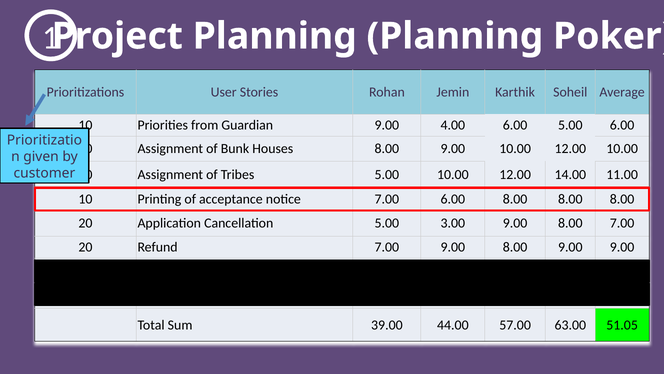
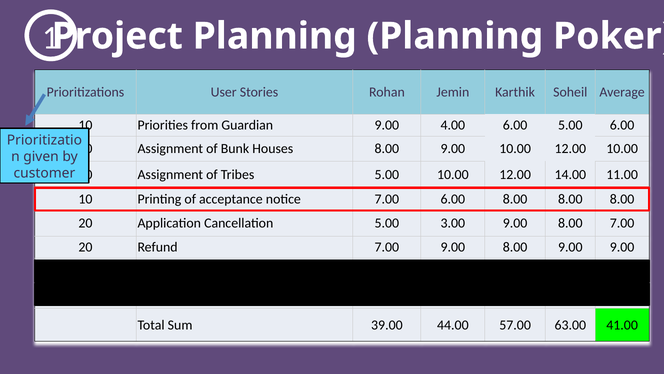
51.05: 51.05 -> 41.00 (622, 325)
